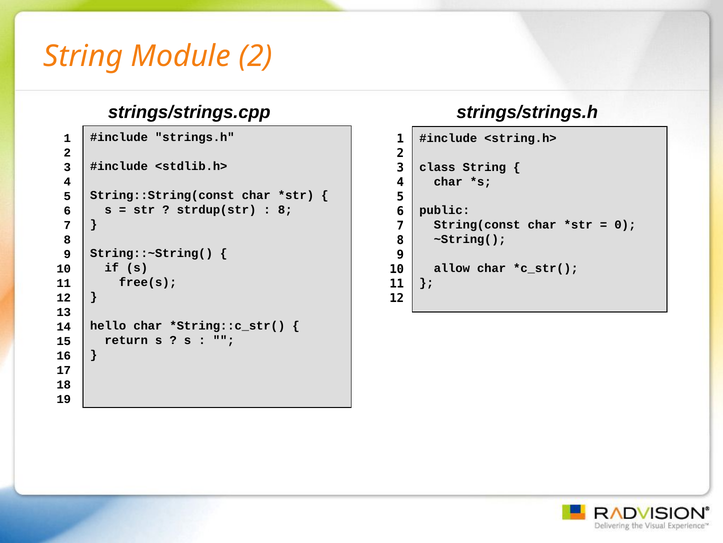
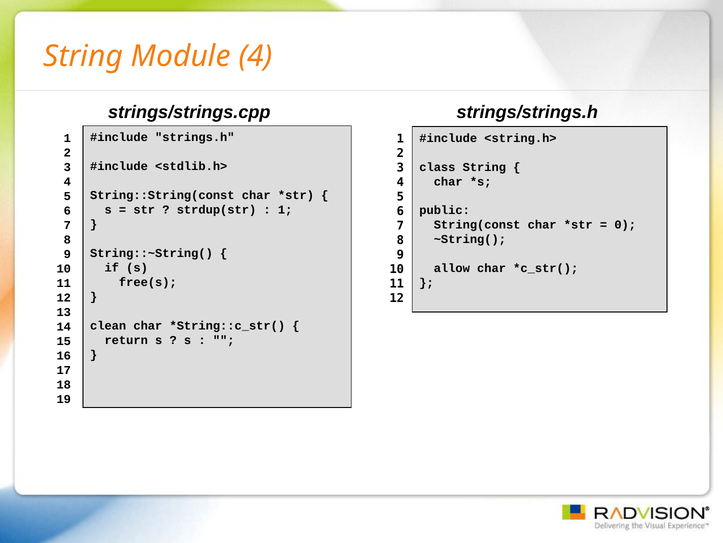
Module 2: 2 -> 4 (256, 56)
8: 8 -> 1 (285, 209)
hello: hello -> clean (108, 325)
